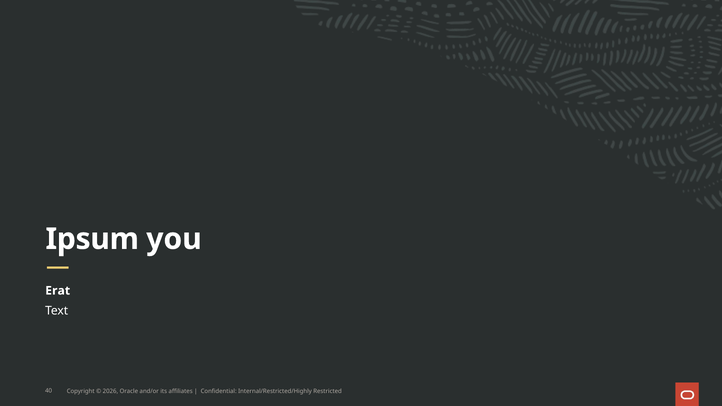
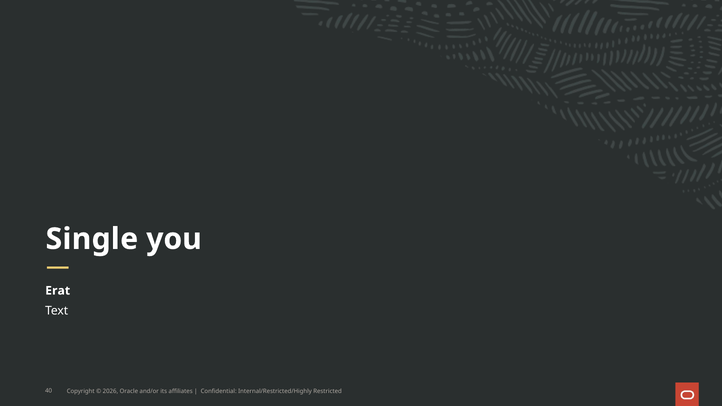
Ipsum: Ipsum -> Single (92, 239)
